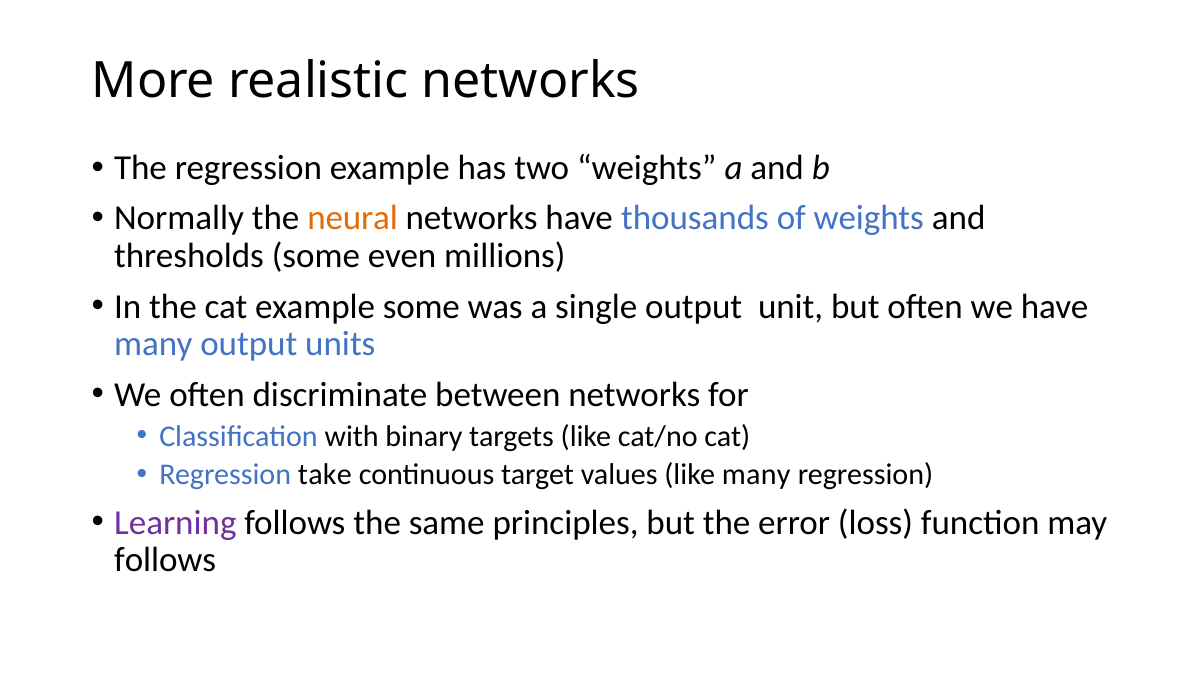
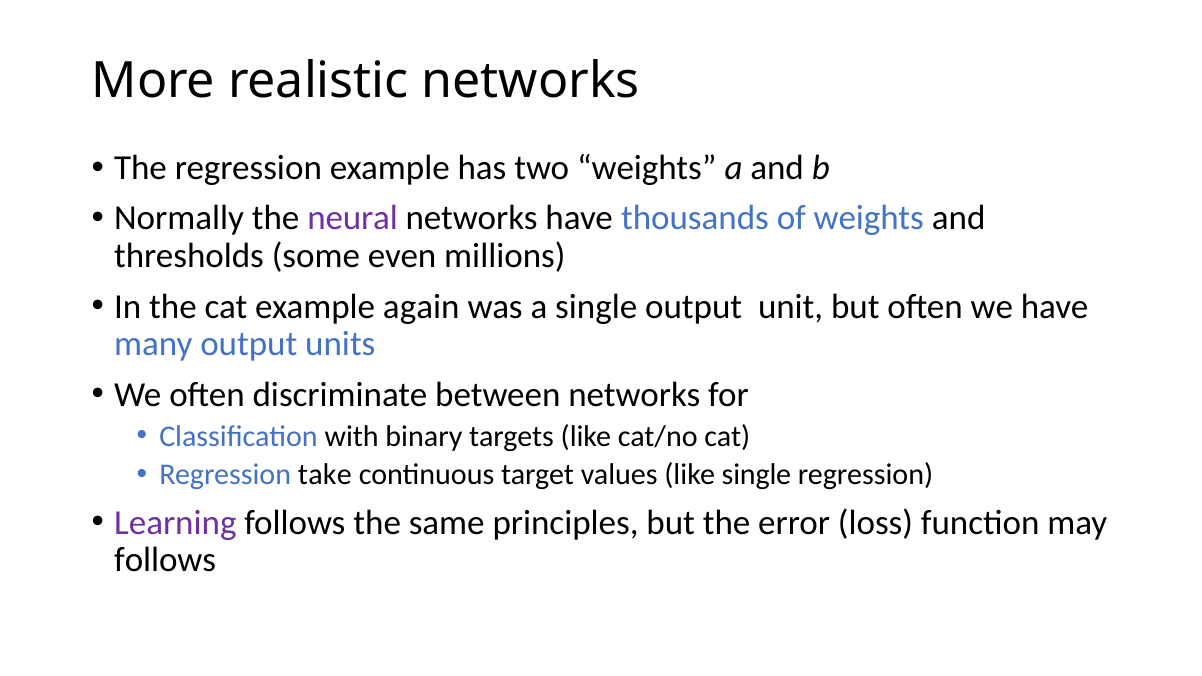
neural colour: orange -> purple (353, 218)
example some: some -> again (421, 307)
like many: many -> single (756, 475)
